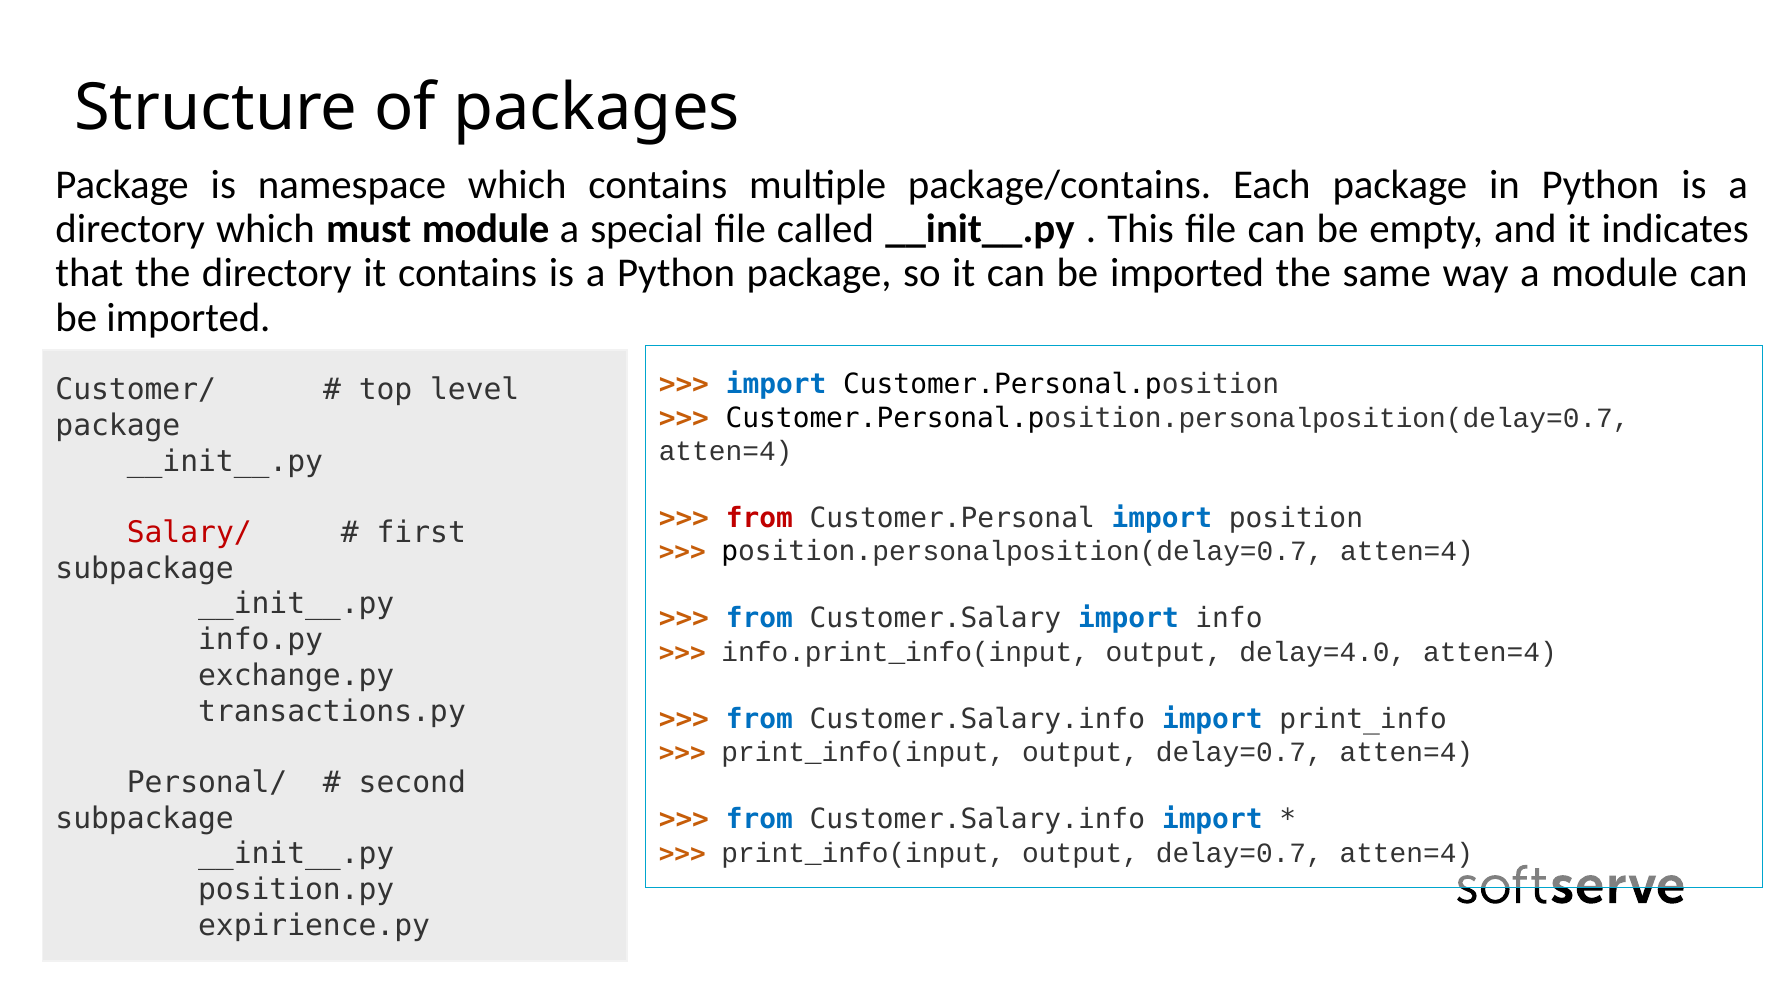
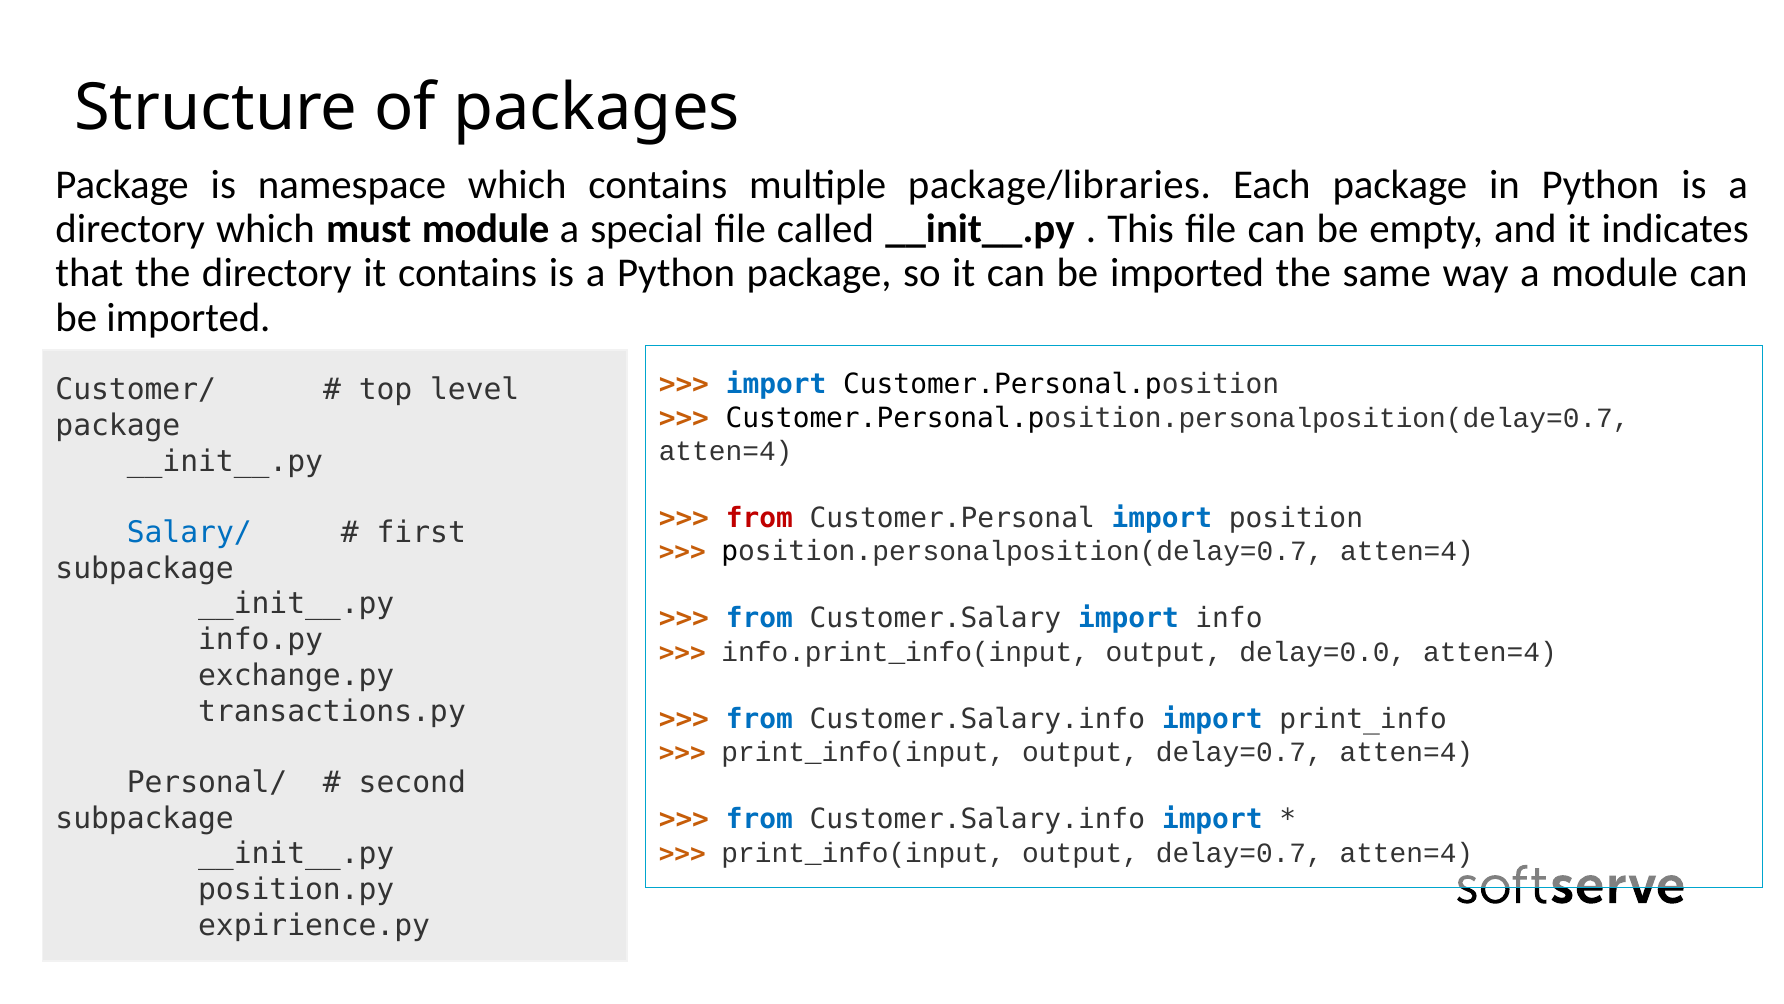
package/contains: package/contains -> package/libraries (1059, 185)
Salary/ colour: red -> blue (189, 533)
delay=4.0: delay=4.0 -> delay=0.0 (1323, 652)
